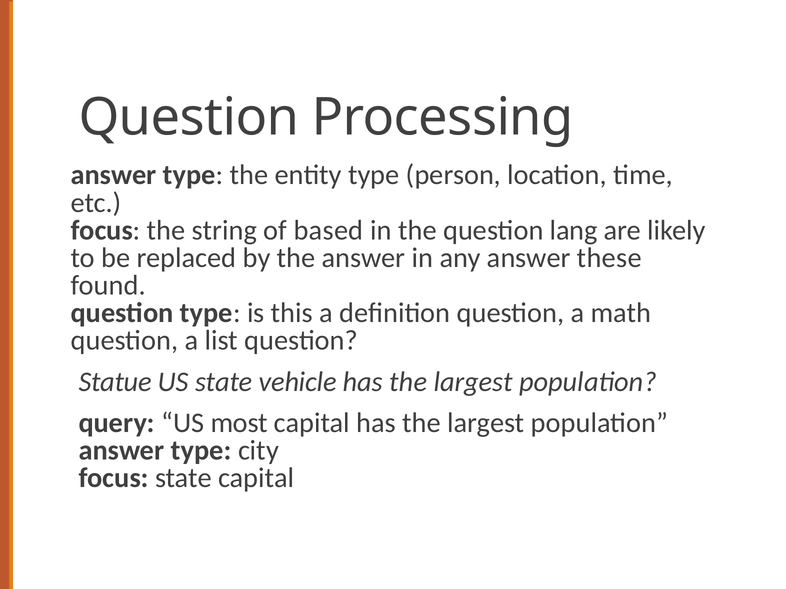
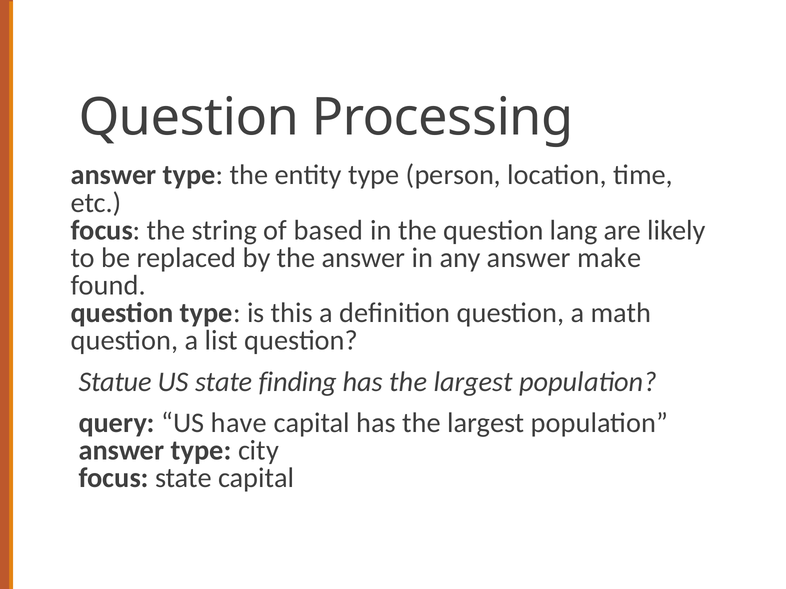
these: these -> make (609, 258)
vehicle: vehicle -> finding (298, 382)
most: most -> have (239, 423)
